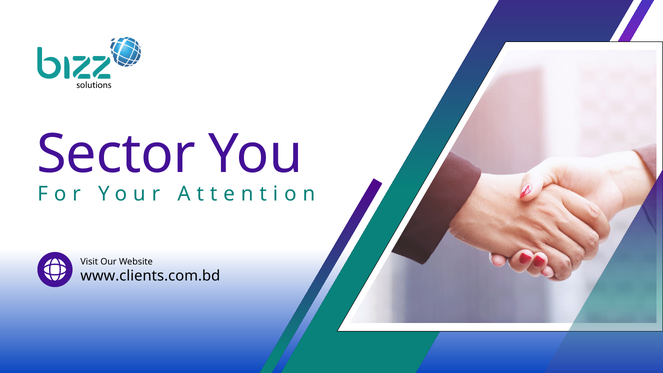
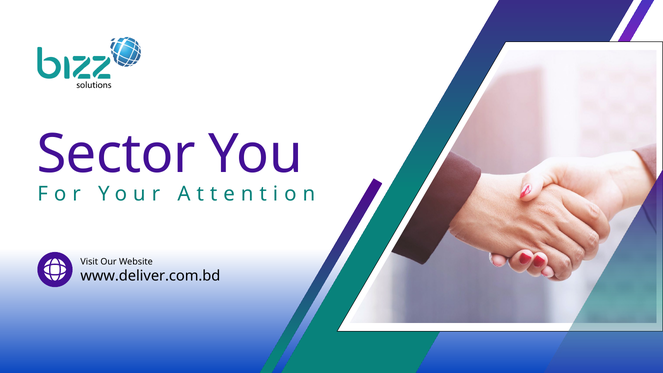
www.clients.com.bd: www.clients.com.bd -> www.deliver.com.bd (150, 276)
